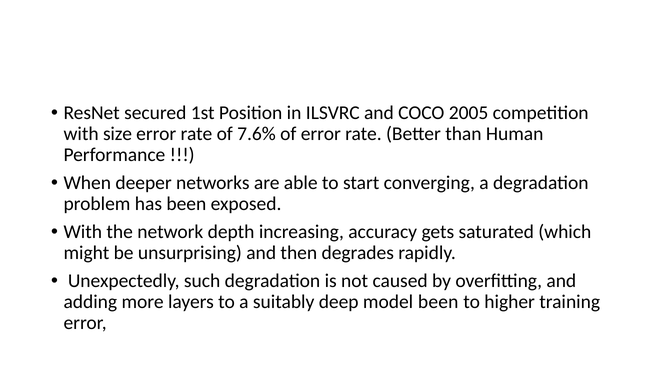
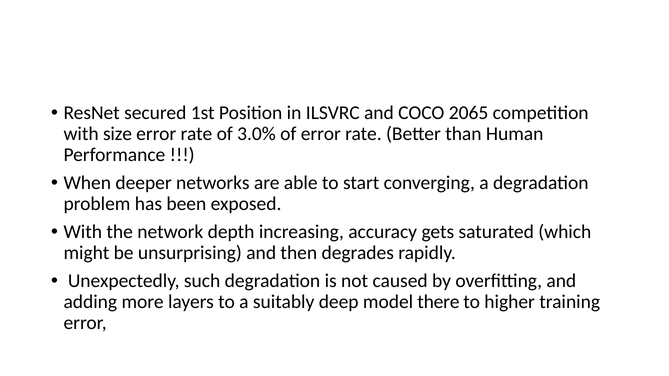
2005: 2005 -> 2065 (469, 113)
7.6%: 7.6% -> 3.0% (257, 134)
model been: been -> there (438, 302)
